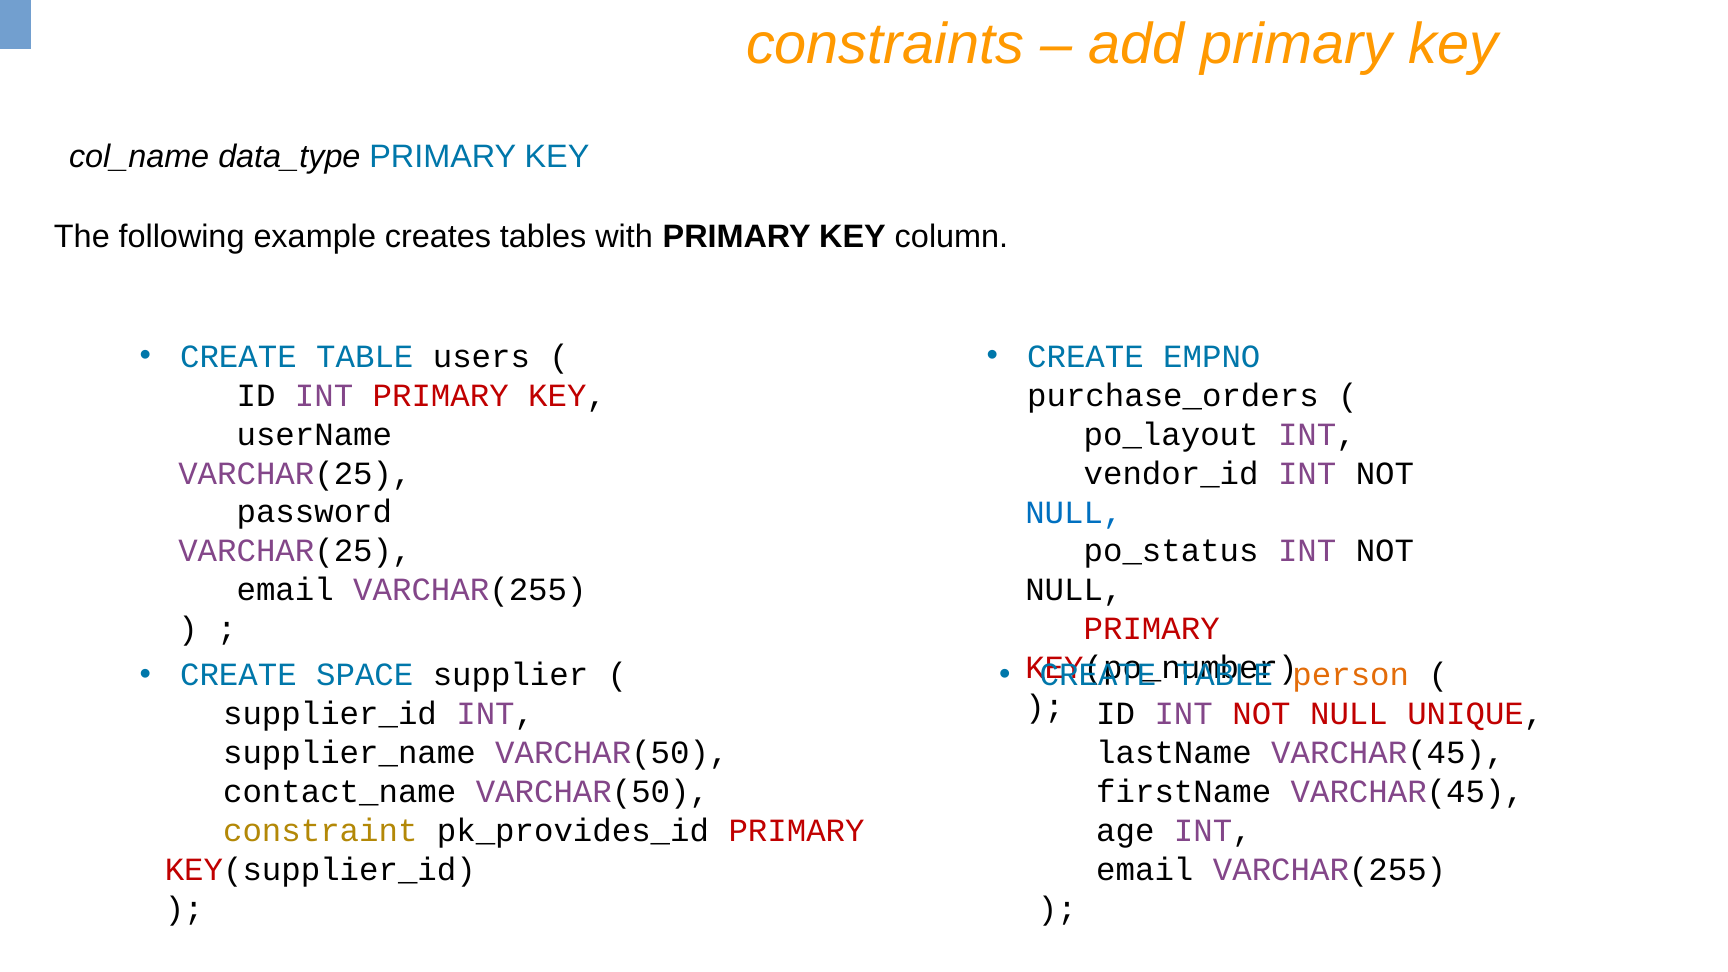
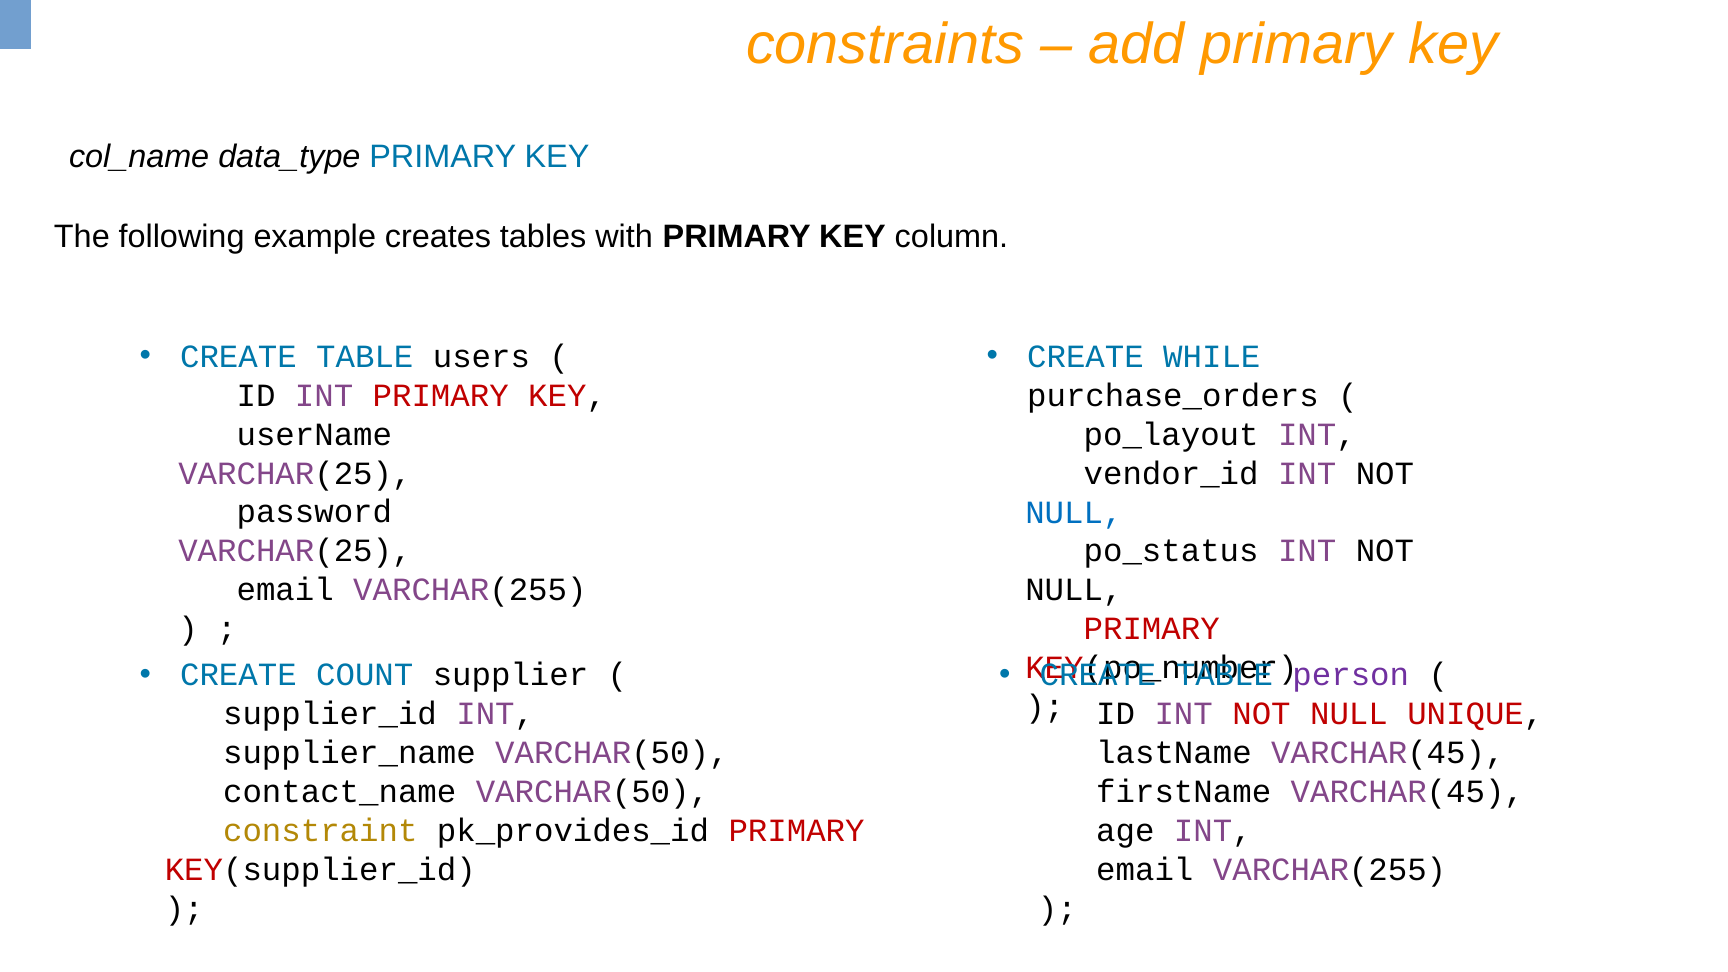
EMPNO: EMPNO -> WHILE (1212, 357)
SPACE: SPACE -> COUNT (365, 675)
person colour: orange -> purple (1351, 675)
